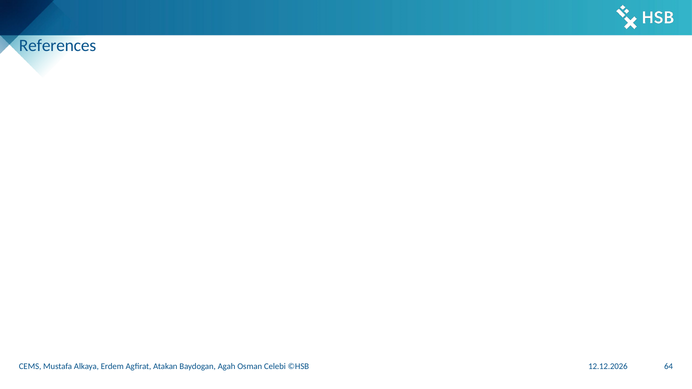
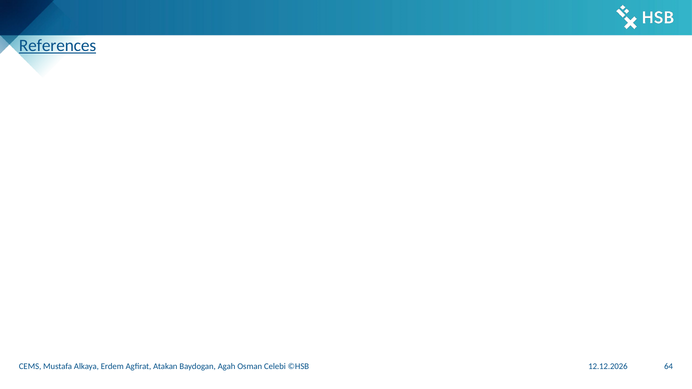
References underline: none -> present (58, 45)
